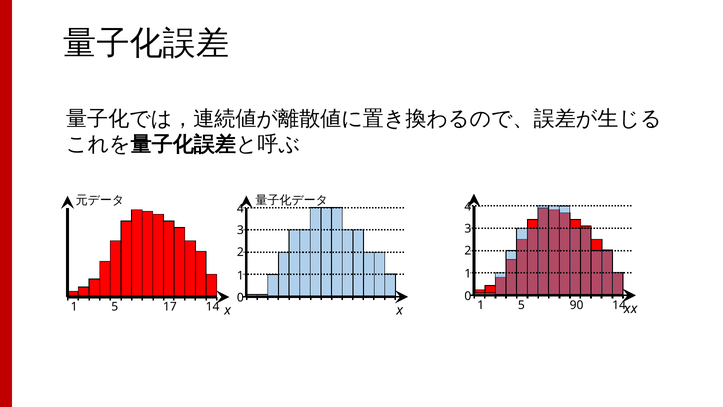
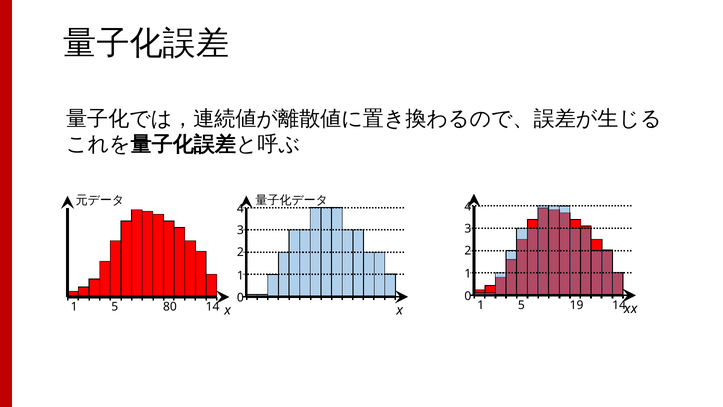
90: 90 -> 19 (577, 305)
17: 17 -> 80 (170, 306)
